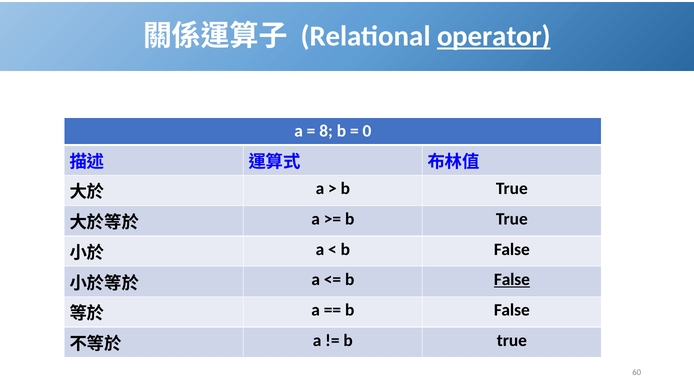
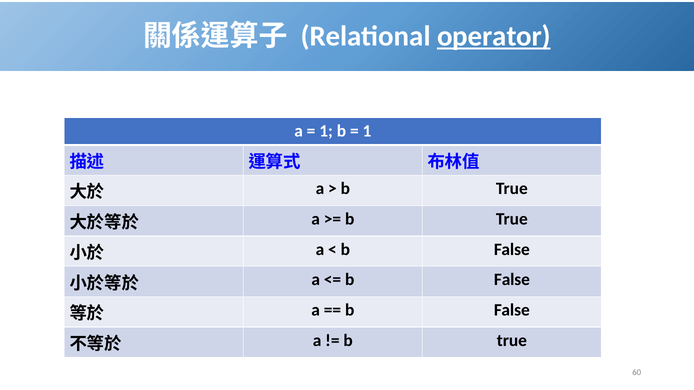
8: 8 -> 1 (326, 131)
0: 0 -> 1 (367, 131)
False underline: present -> none (512, 280)
